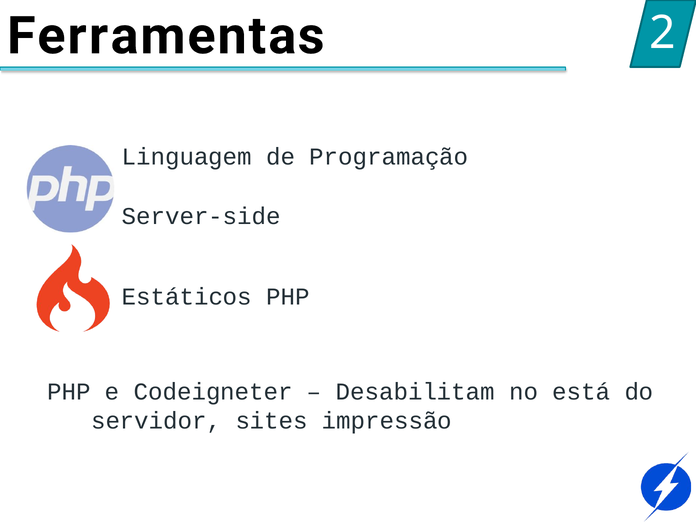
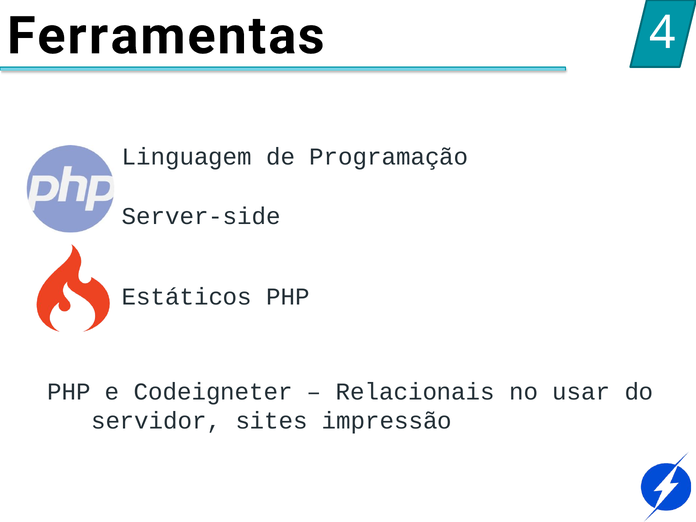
2: 2 -> 4 (662, 33)
Desabilitam: Desabilitam -> Relacionais (415, 392)
está: está -> usar (581, 392)
